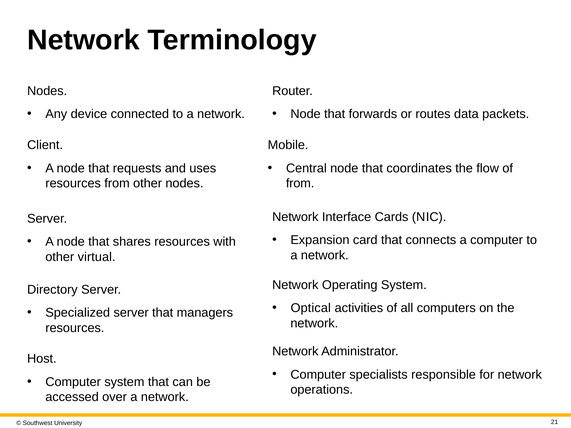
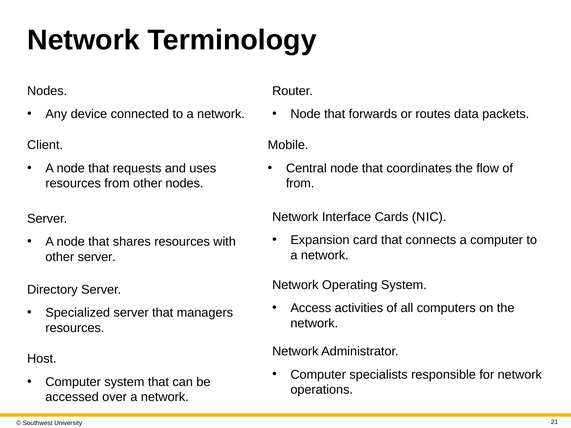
other virtual: virtual -> server (97, 257)
Optical: Optical -> Access (311, 308)
